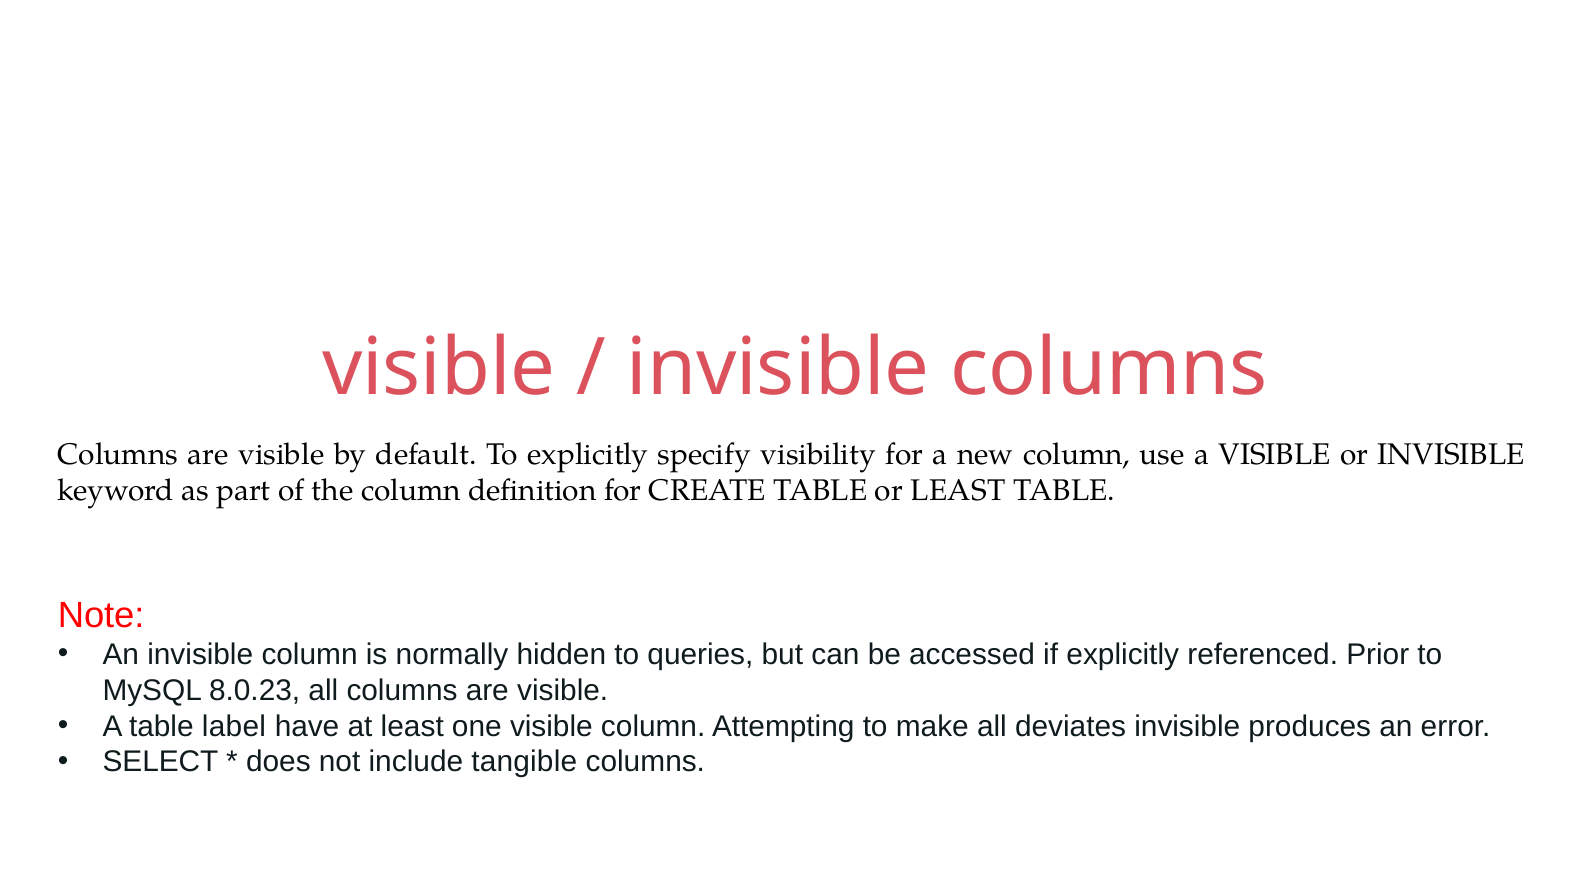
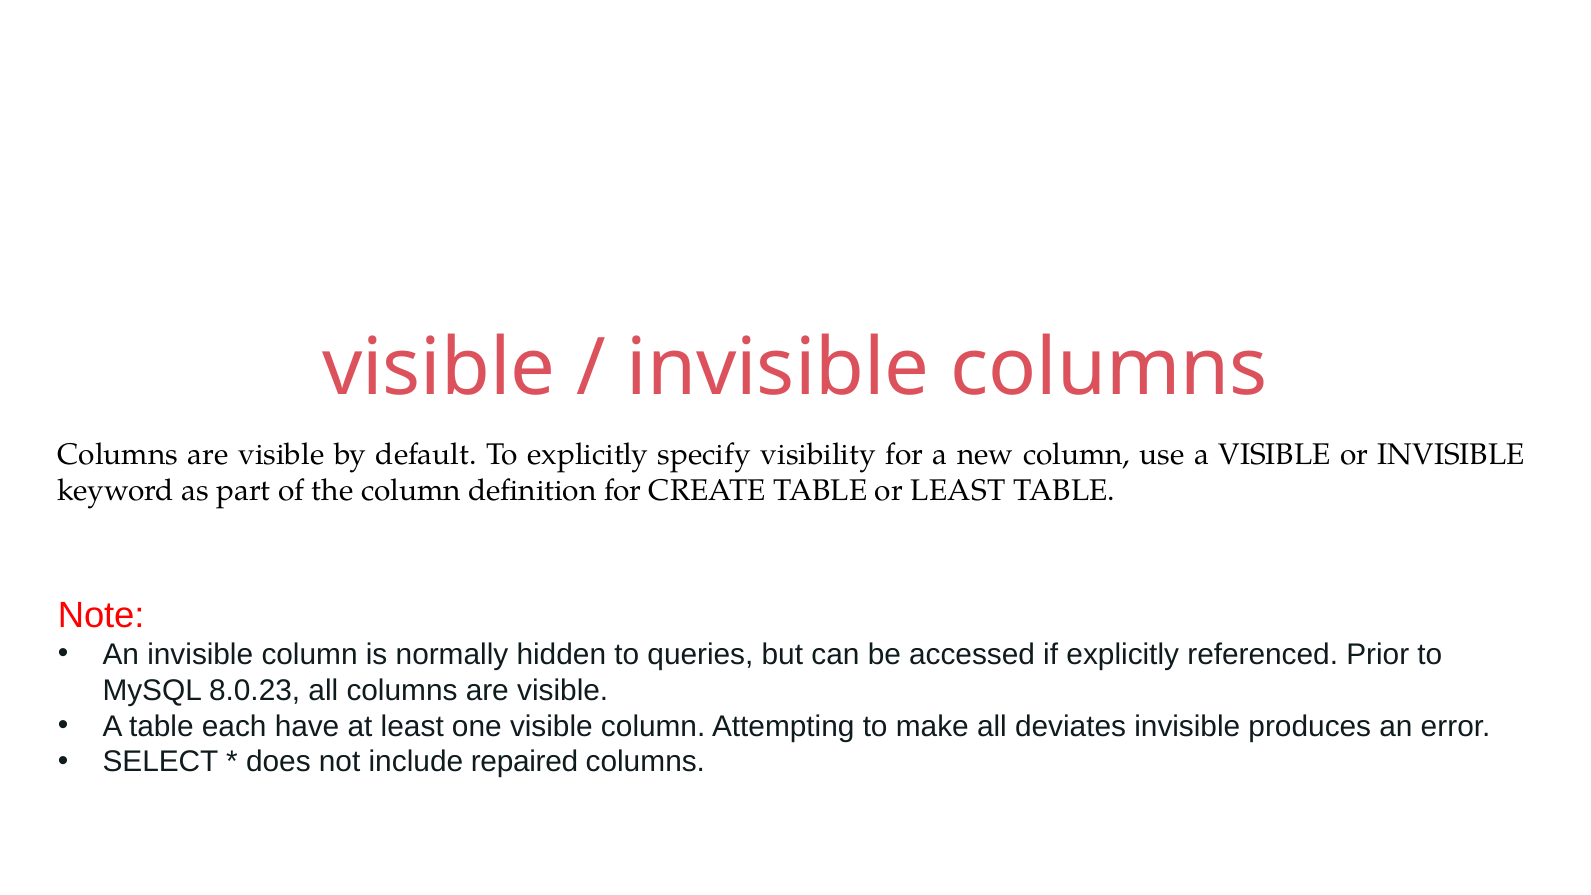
label: label -> each (234, 726)
tangible: tangible -> repaired (525, 762)
